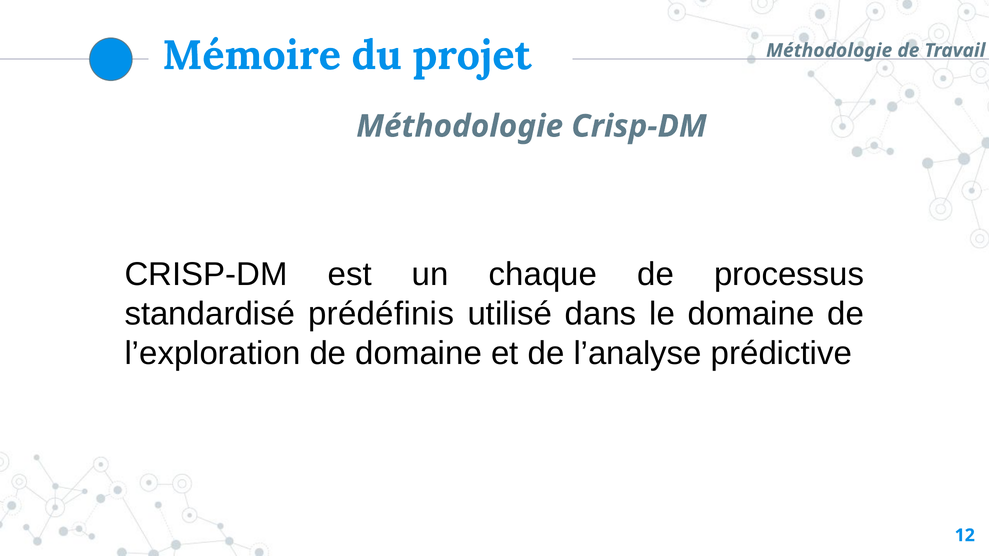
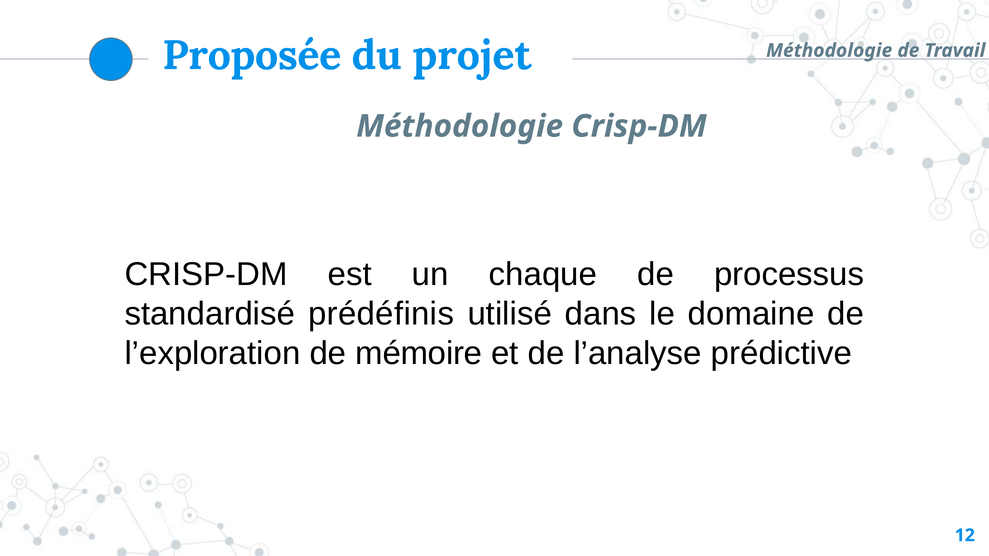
Mémoire: Mémoire -> Proposée (252, 56)
de domaine: domaine -> mémoire (419, 353)
